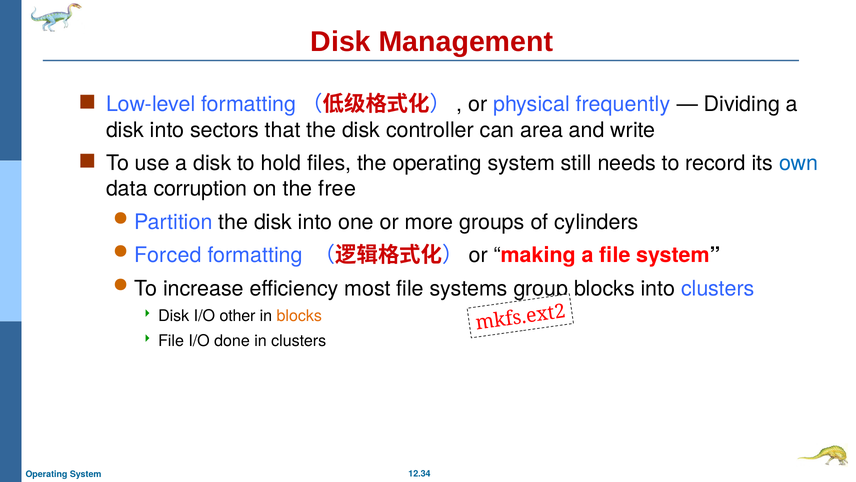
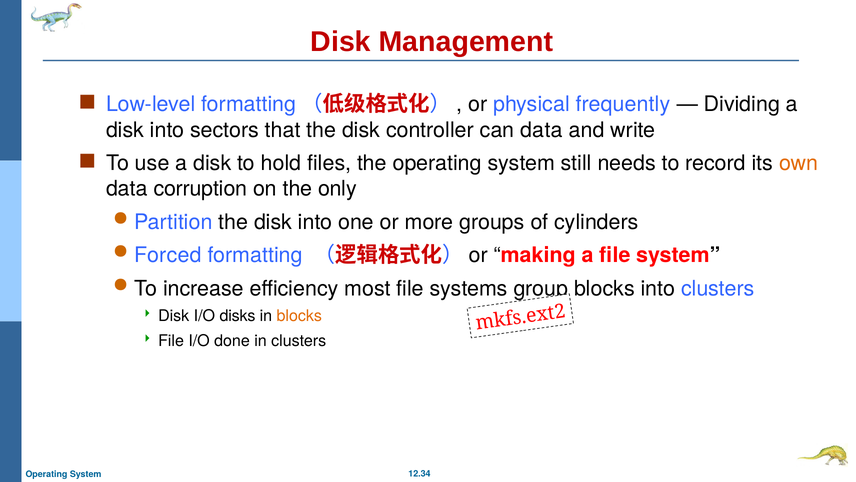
can area: area -> data (541, 130)
own colour: blue -> orange (799, 163)
free: free -> only (337, 189)
other: other -> disks (237, 316)
